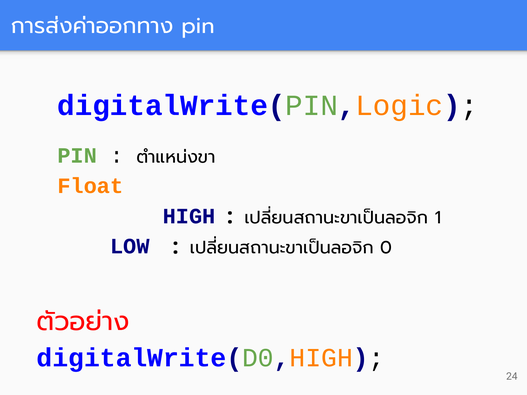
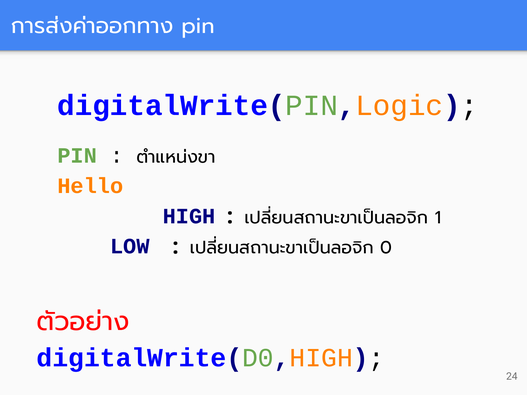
Float: Float -> Hello (90, 186)
